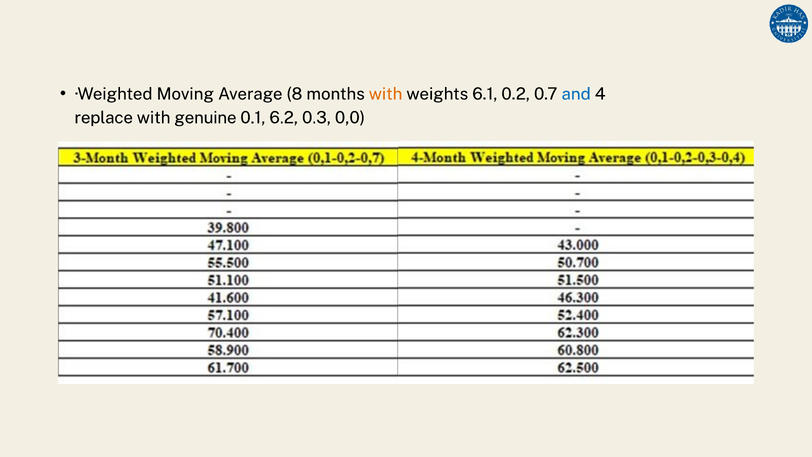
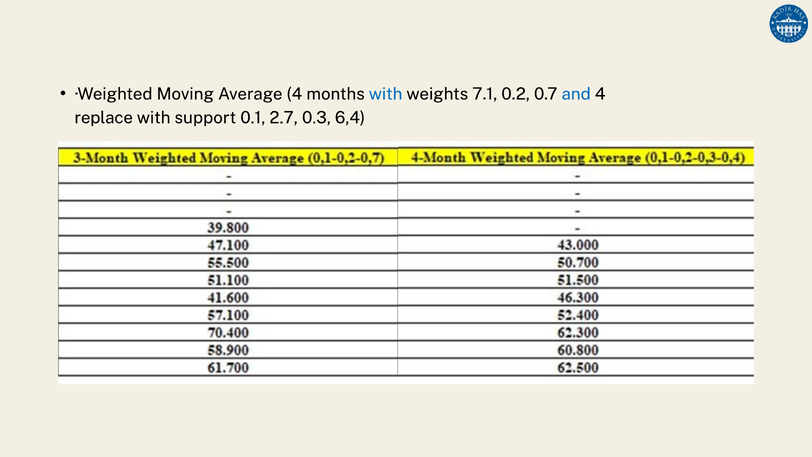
Average 8: 8 -> 4 (294, 94)
with colour: orange -> blue (386, 94)
6.1: 6.1 -> 7.1 (485, 94)
genuine: genuine -> support (205, 118)
6.2: 6.2 -> 2.7 (284, 118)
0,0: 0,0 -> 6,4 (350, 118)
